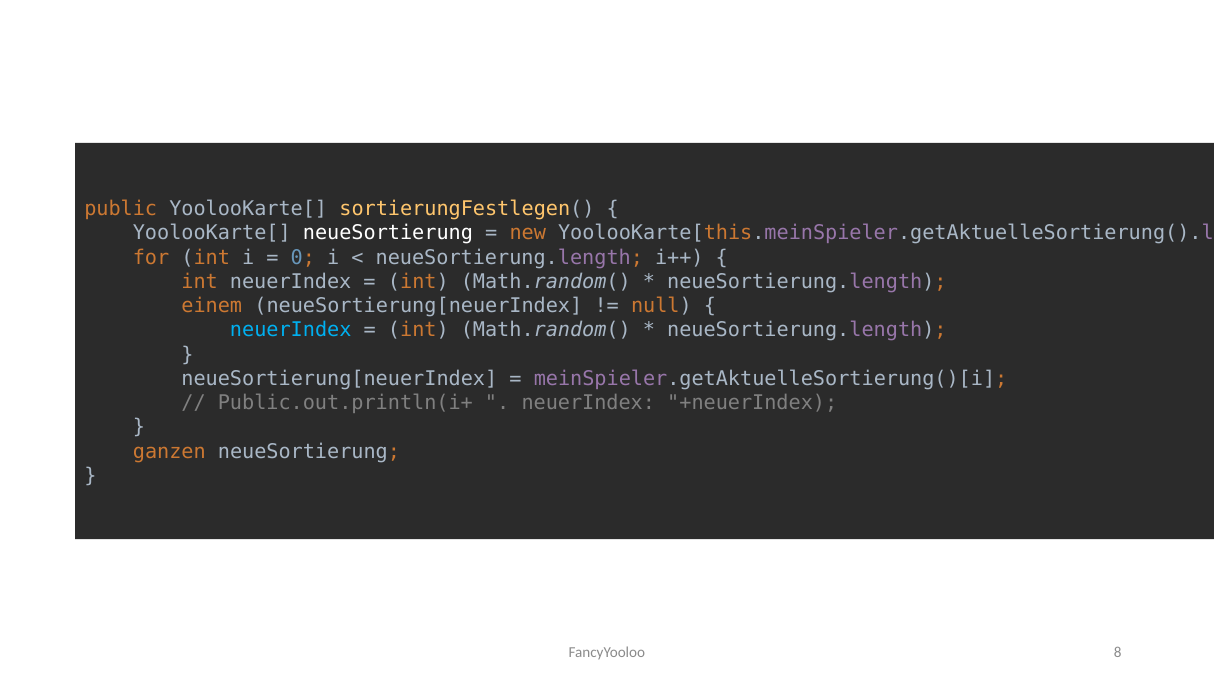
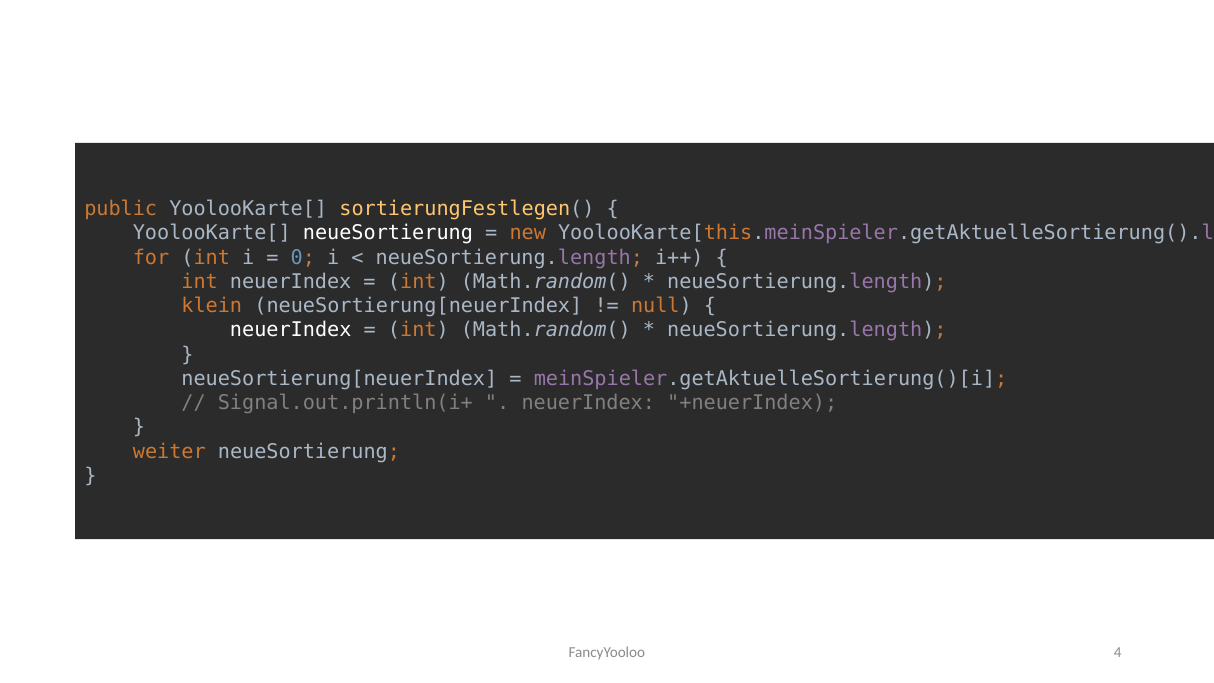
einem: einem -> klein (212, 306)
neuerIndex colour: light blue -> white (291, 330)
Public.out.println(i+: Public.out.println(i+ -> Signal.out.println(i+ (345, 403)
ganzen: ganzen -> weiter (169, 451)
8: 8 -> 4 (1118, 652)
